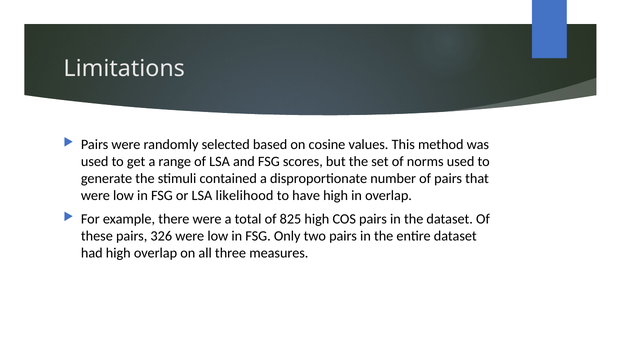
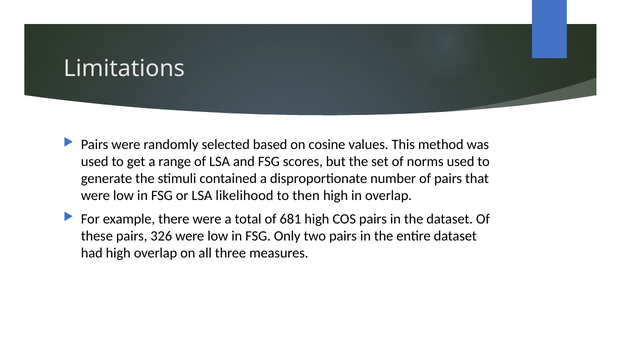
have: have -> then (306, 196)
825: 825 -> 681 (290, 219)
